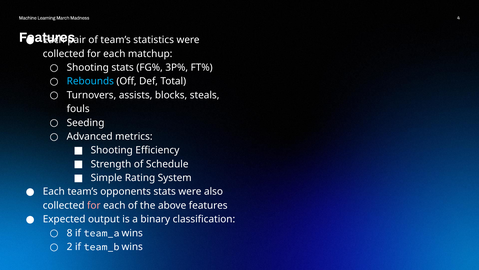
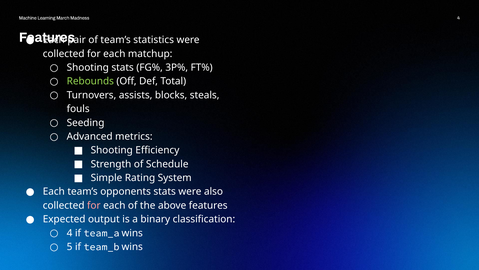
Rebounds colour: light blue -> light green (90, 81)
8: 8 -> 4 (70, 233)
2: 2 -> 5 (70, 246)
